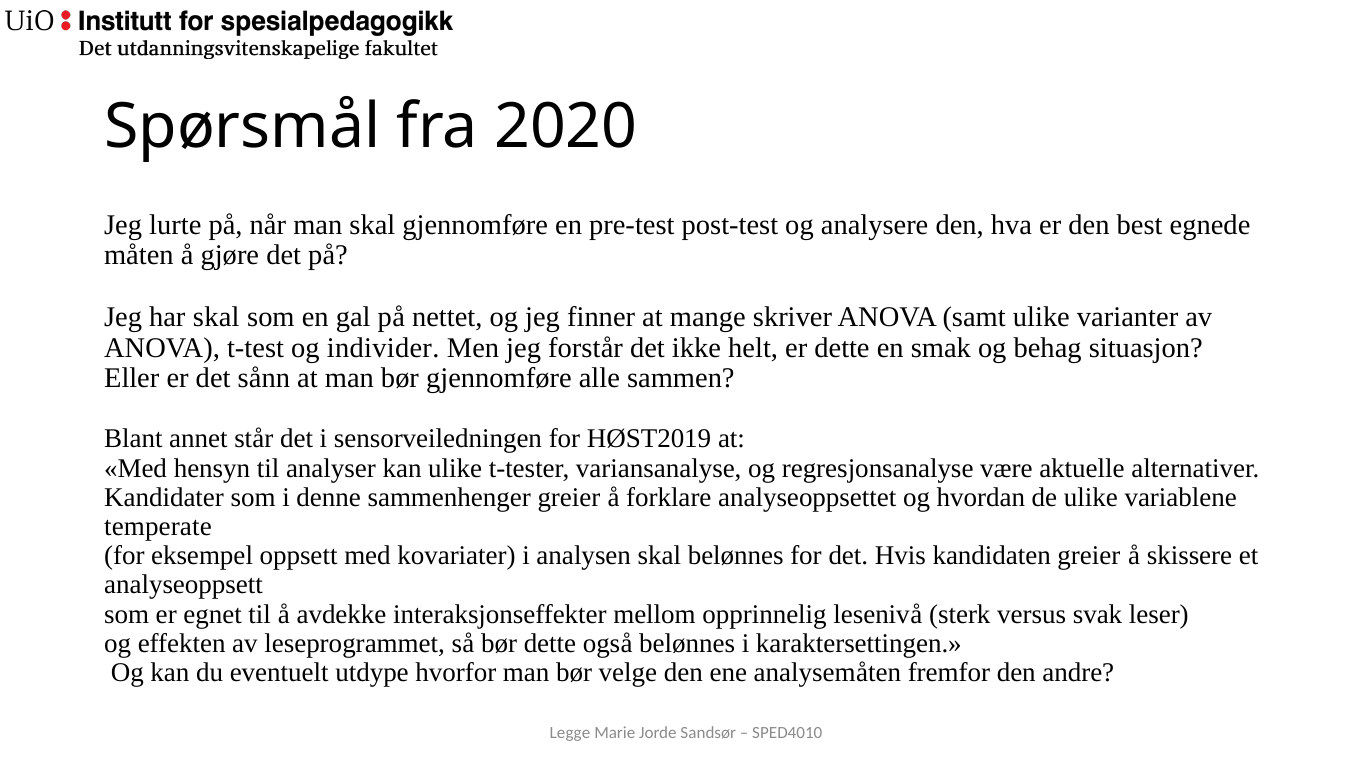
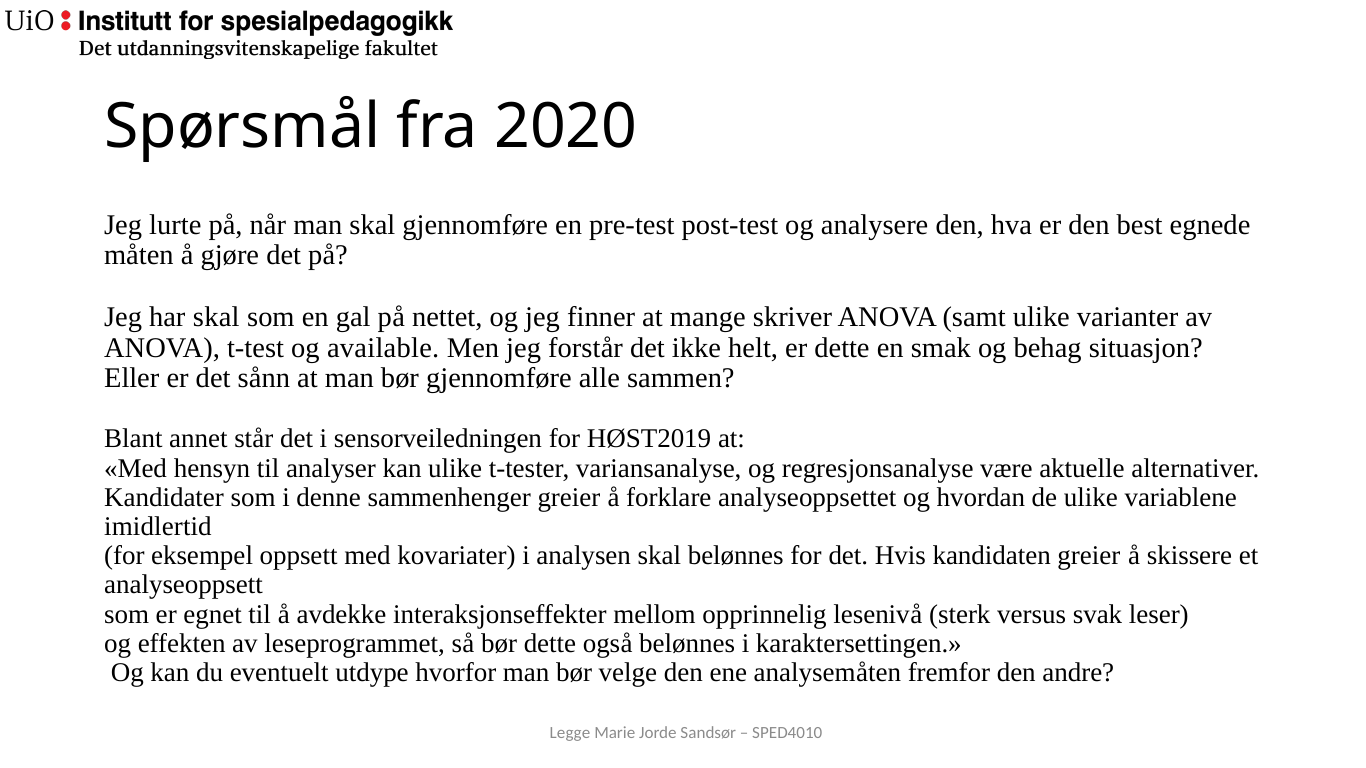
individer: individer -> available (383, 348)
temperate: temperate -> imidlertid (158, 527)
